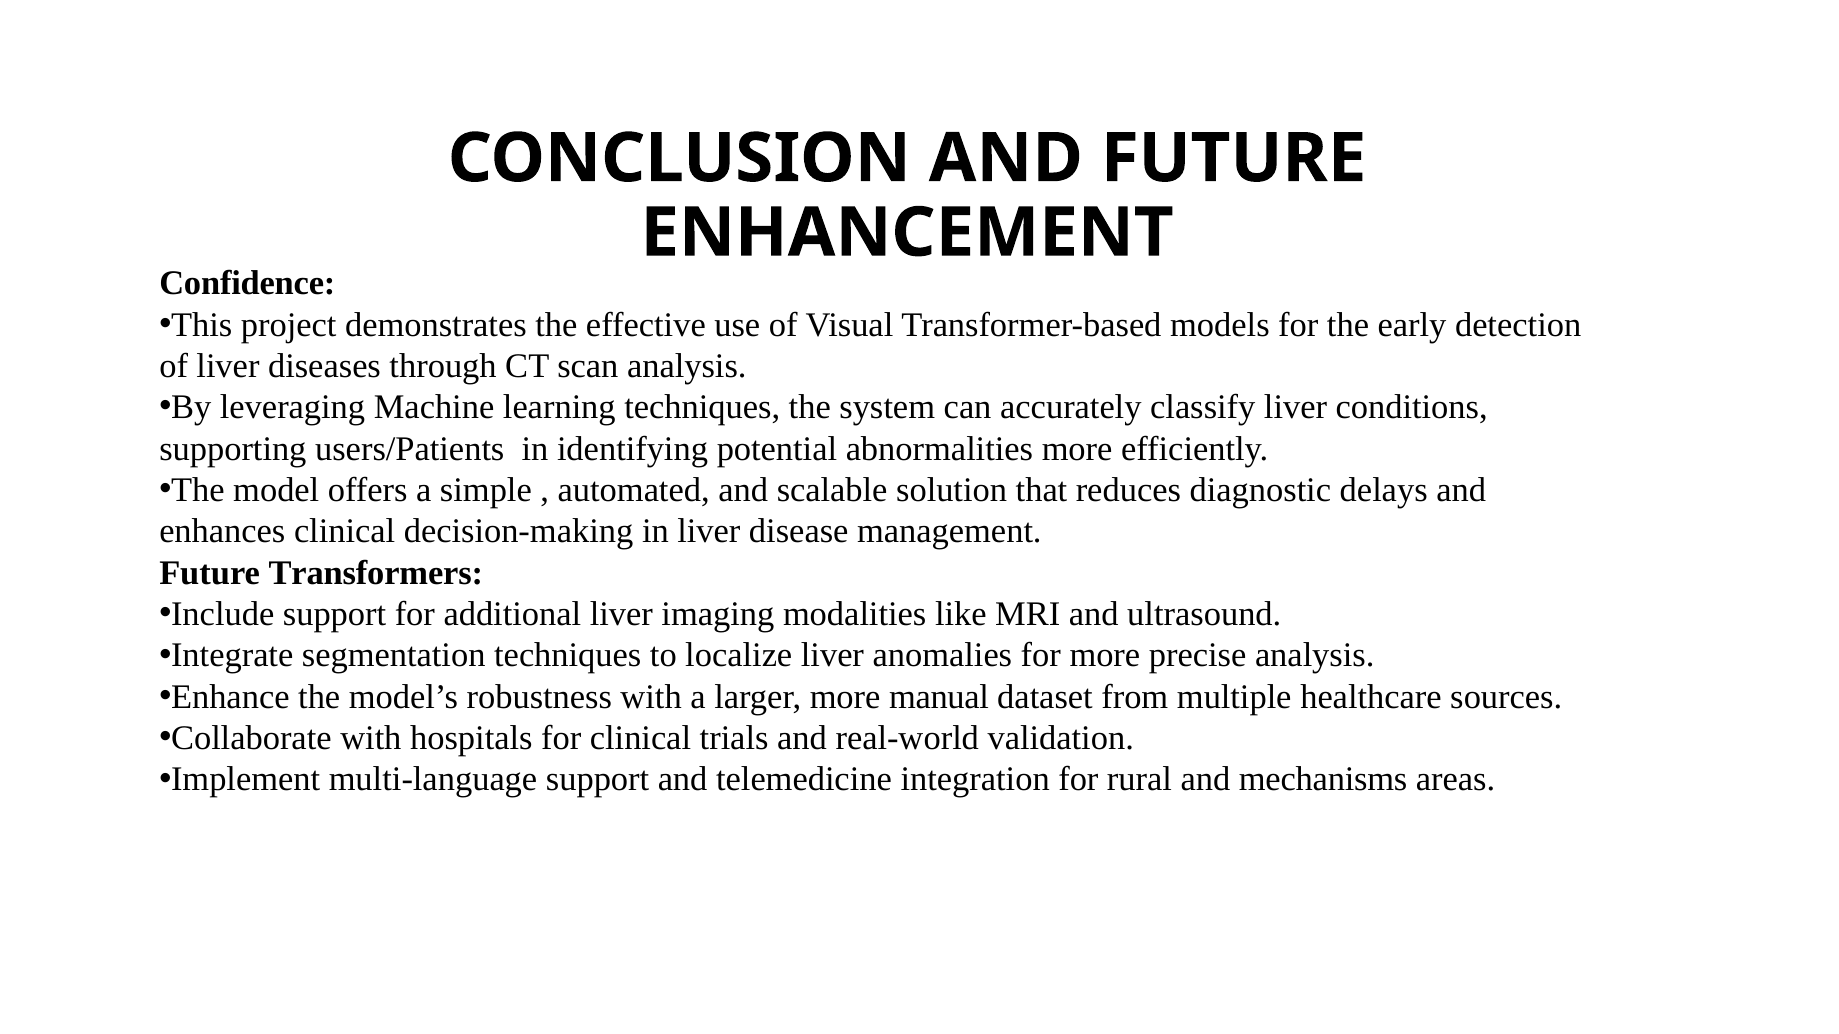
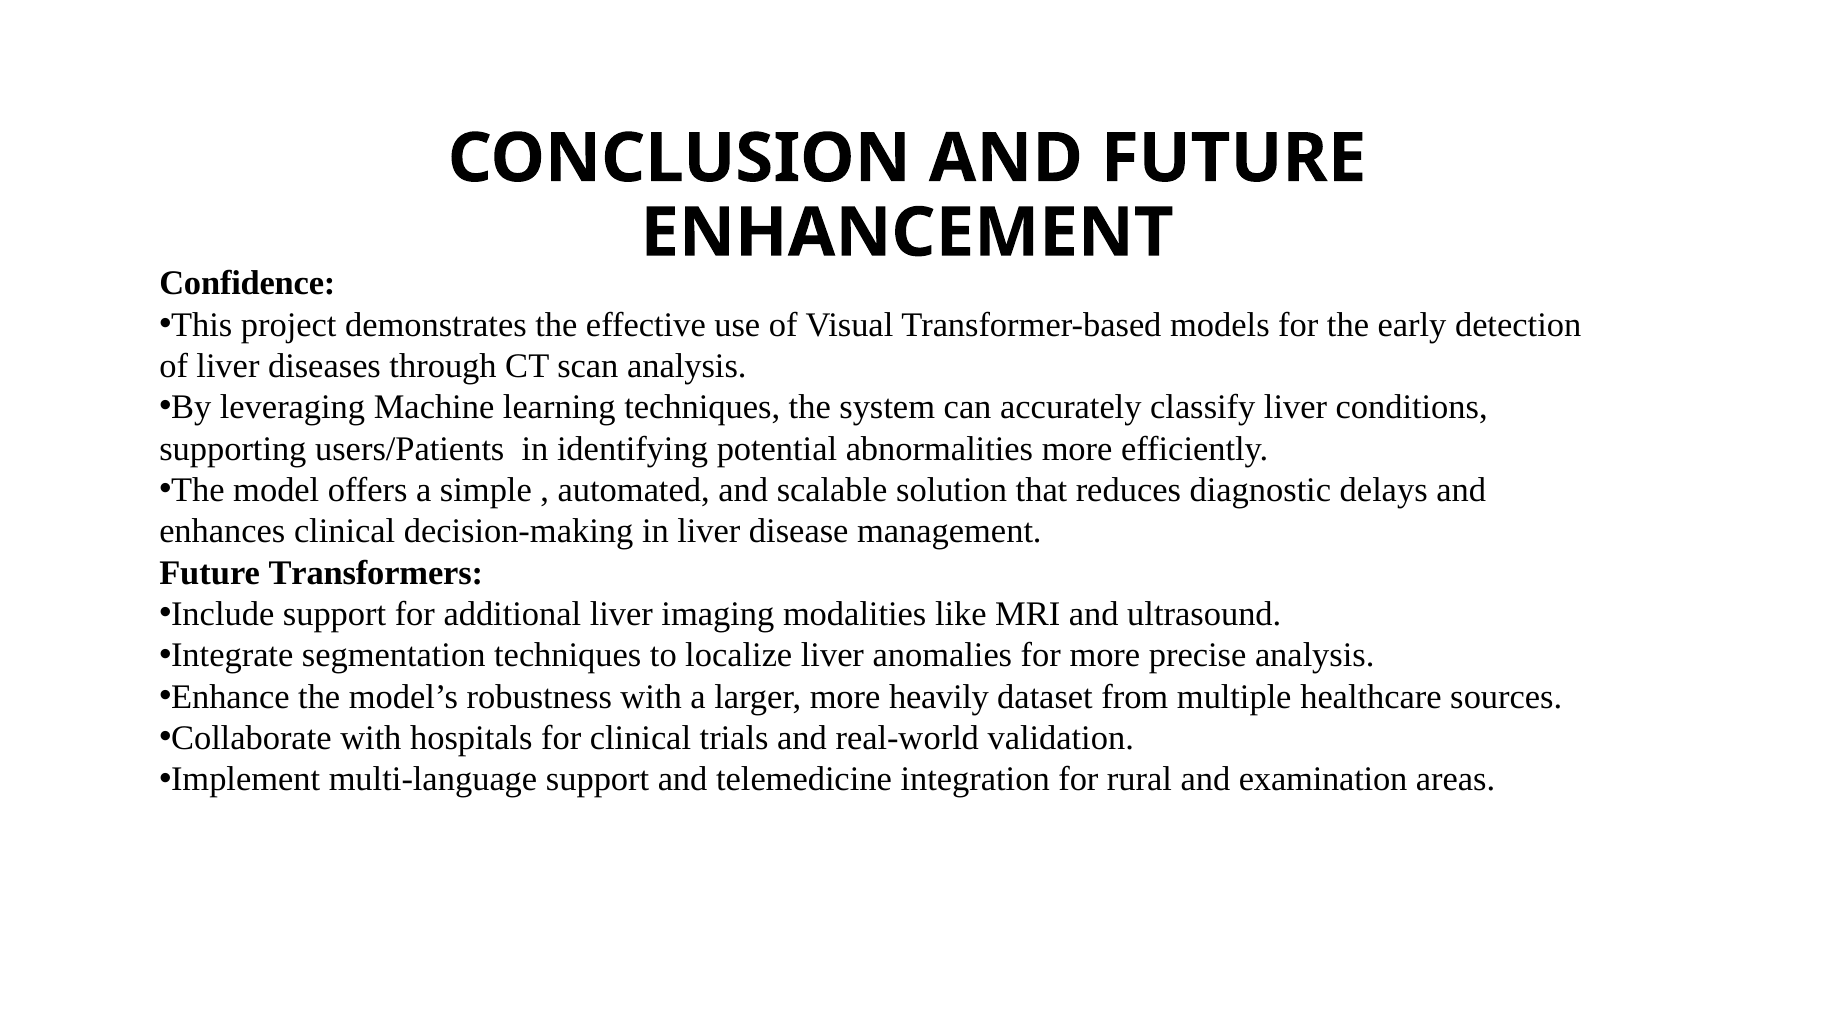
manual: manual -> heavily (939, 697)
mechanisms: mechanisms -> examination (1323, 780)
